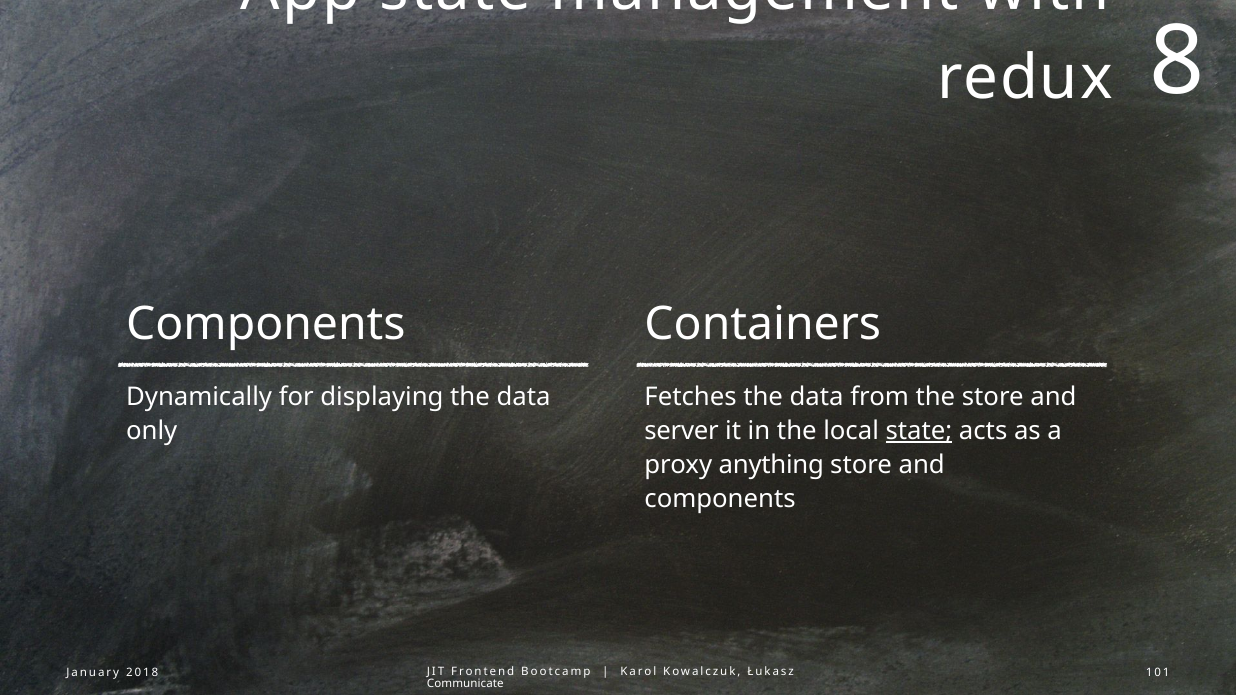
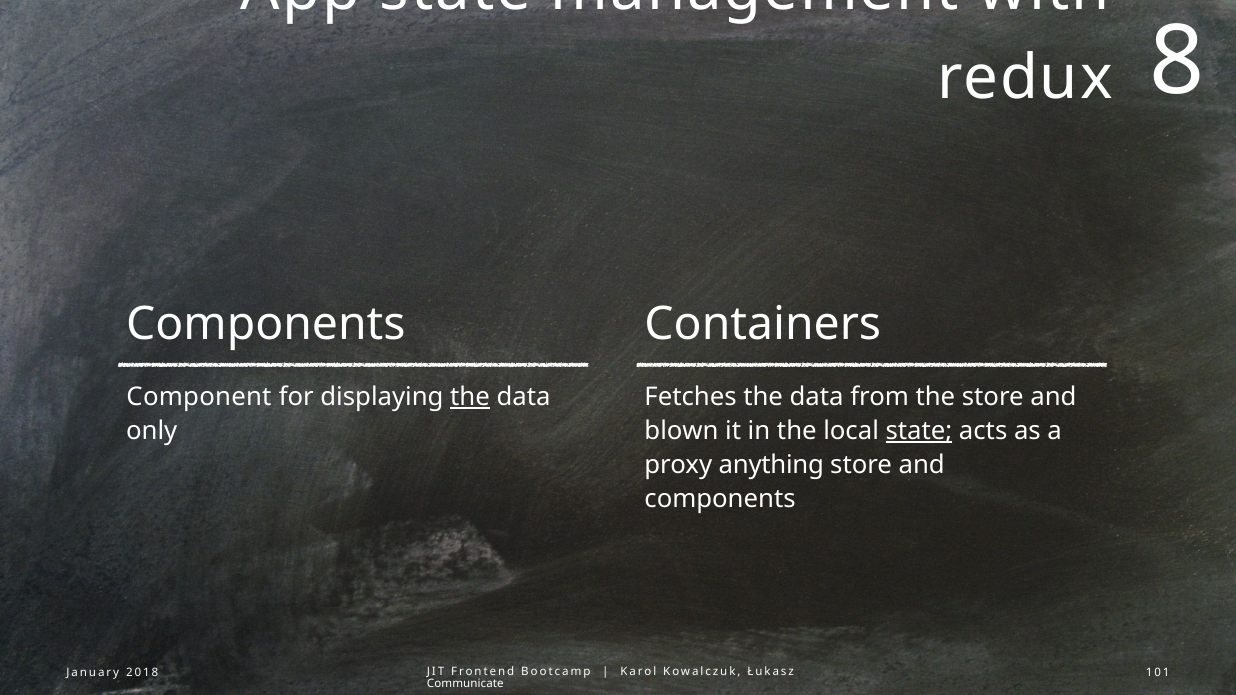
Dynamically: Dynamically -> Component (199, 397)
the underline: none -> present (470, 397)
server: server -> blown (682, 431)
